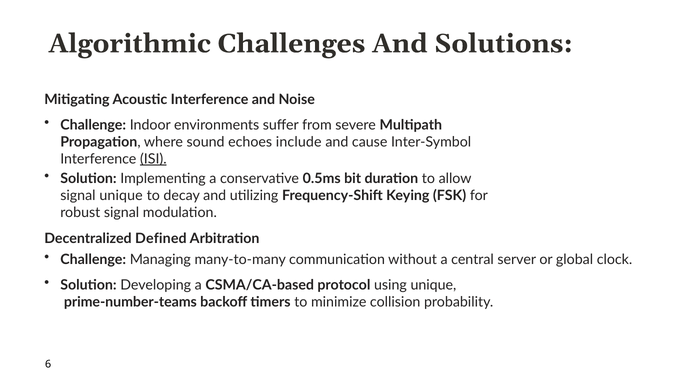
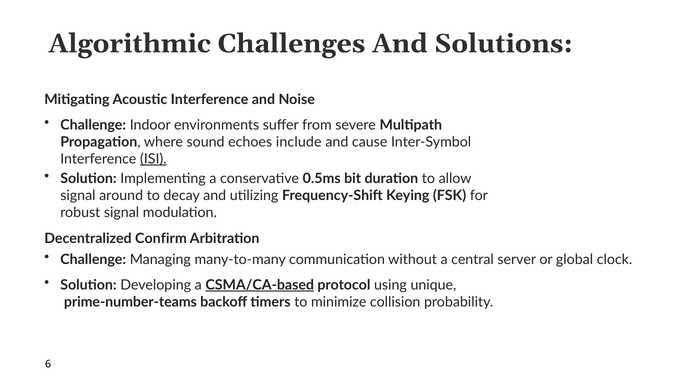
signal unique: unique -> around (121, 196)
Defined: Defined -> Confirm (161, 239)
CSMA/CA-based underline: none -> present (260, 285)
